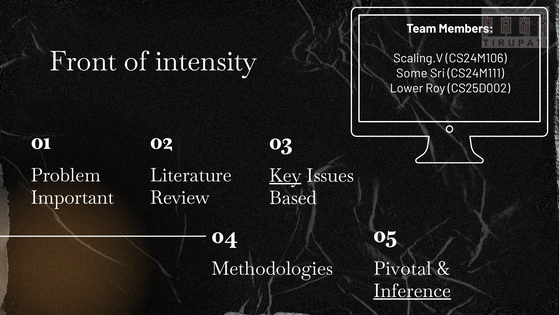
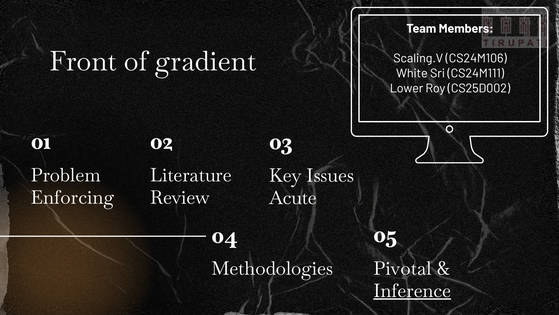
intensity: intensity -> gradient (206, 61)
Some: Some -> White (412, 73)
Key underline: present -> none (285, 175)
Important: Important -> Enforcing (72, 197)
Based: Based -> Acute (293, 198)
